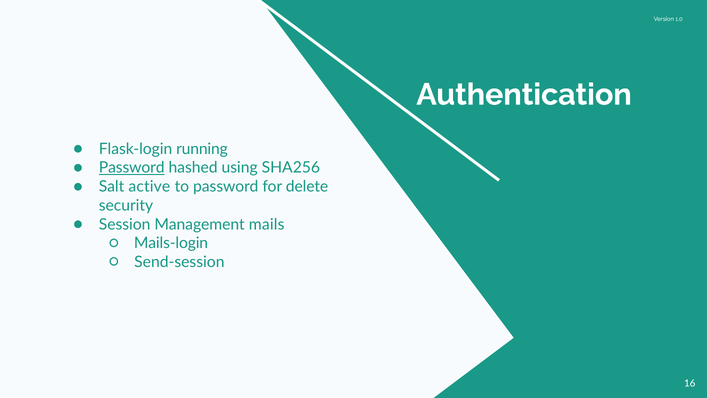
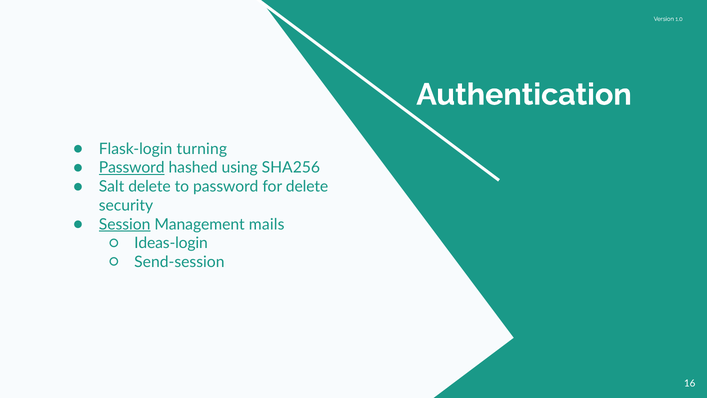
running: running -> turning (202, 149)
Salt active: active -> delete (149, 187)
Session underline: none -> present (125, 224)
Mails-login: Mails-login -> Ideas-login (171, 243)
